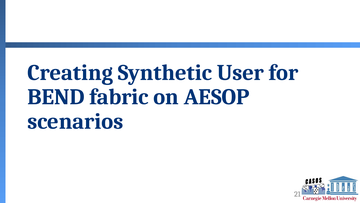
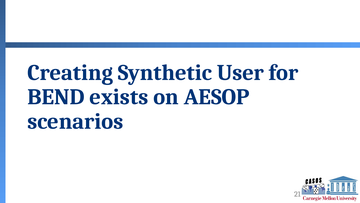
fabric: fabric -> exists (119, 97)
